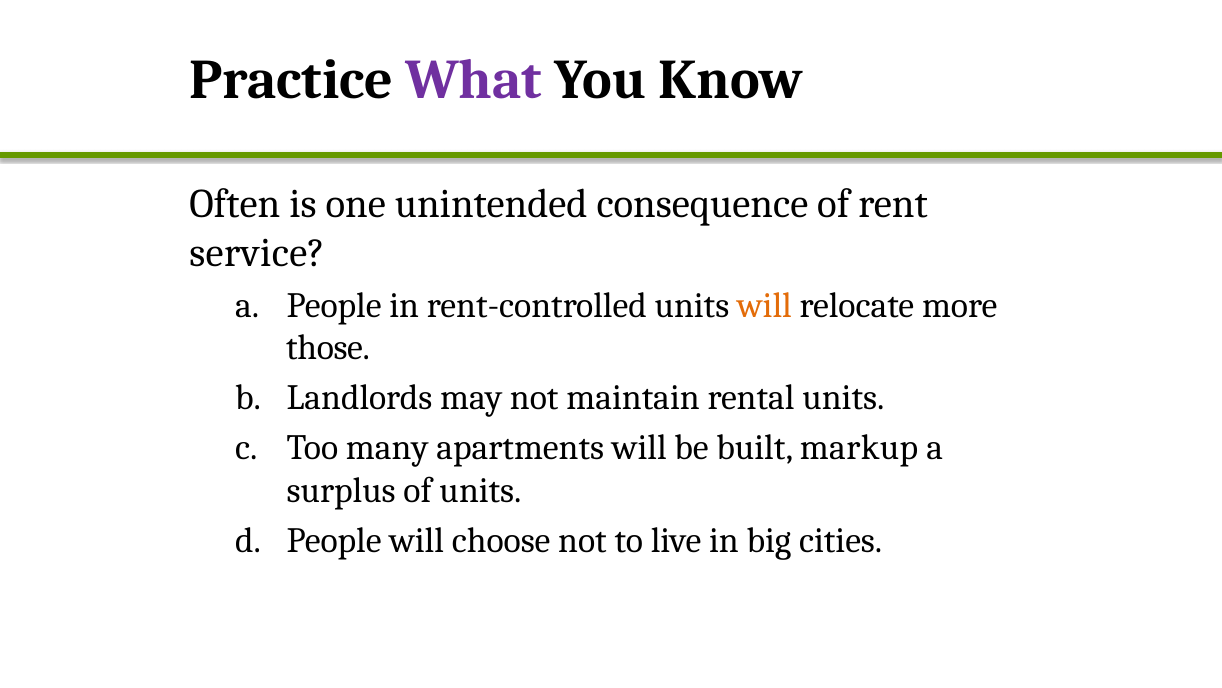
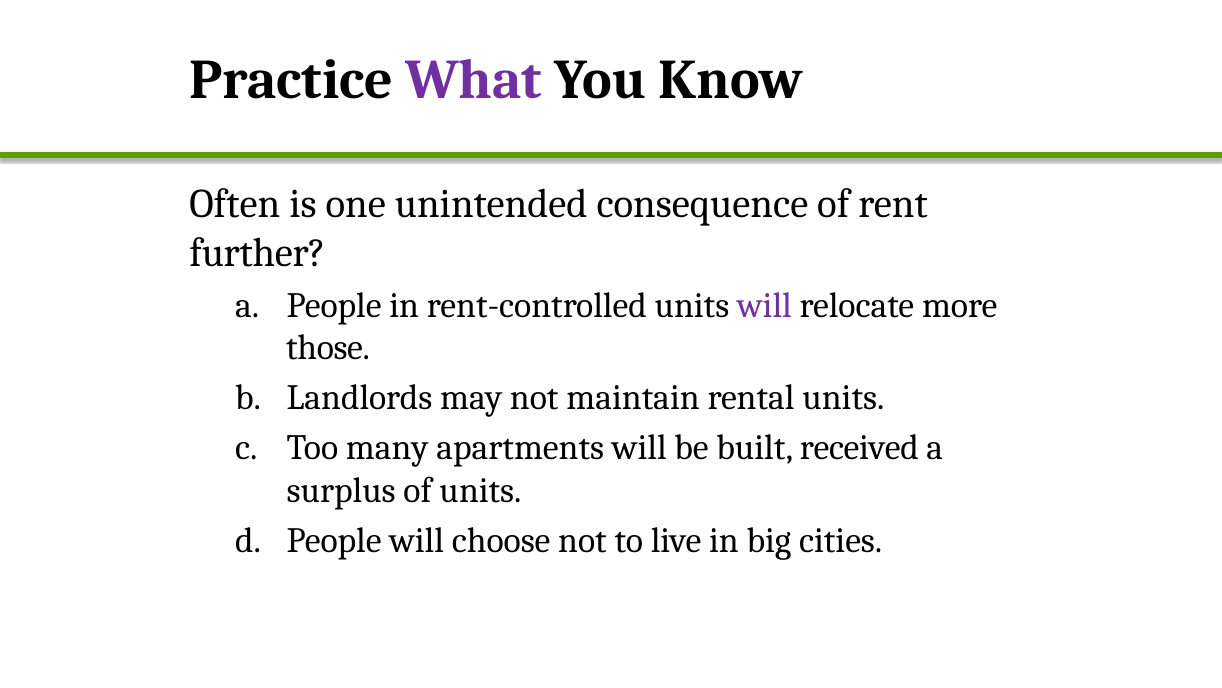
service: service -> further (257, 252)
will colour: orange -> purple (764, 305)
markup: markup -> received (859, 448)
